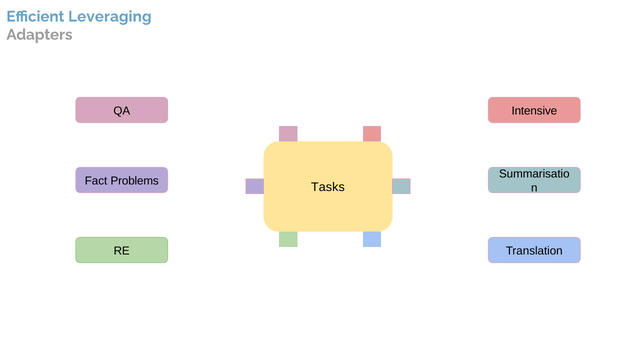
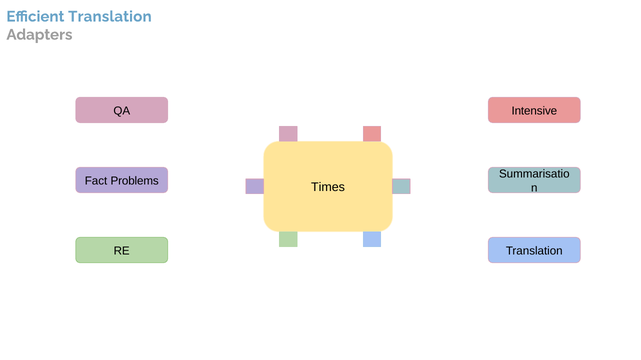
Efficient Leveraging: Leveraging -> Translation (110, 17)
Tasks: Tasks -> Times (328, 188)
